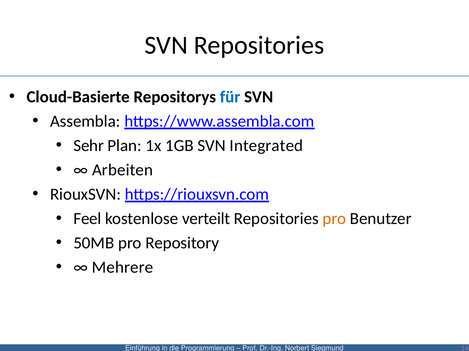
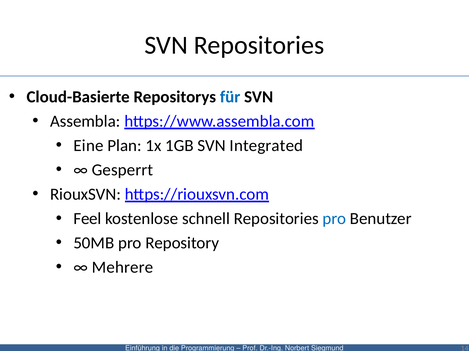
Sehr: Sehr -> Eine (89, 146)
Arbeiten: Arbeiten -> Gesperrt (123, 170)
verteilt: verteilt -> schnell (206, 219)
pro colour: orange -> blue (334, 219)
